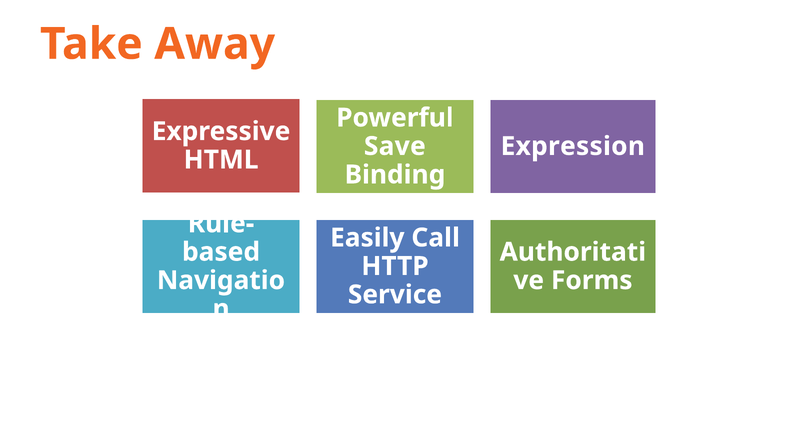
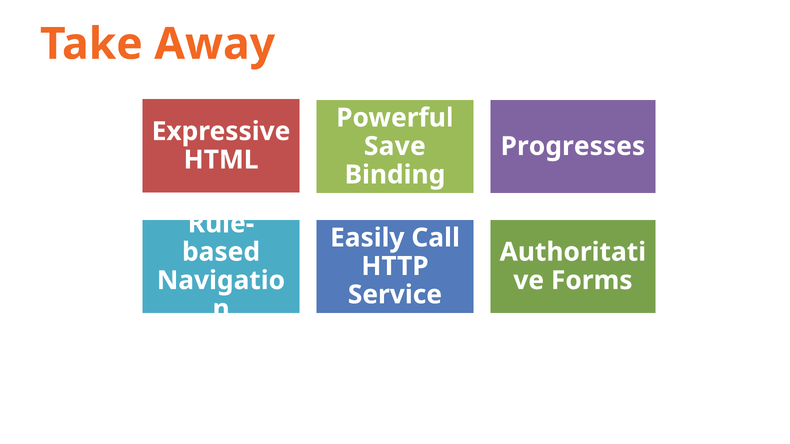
Expression: Expression -> Progresses (573, 146)
